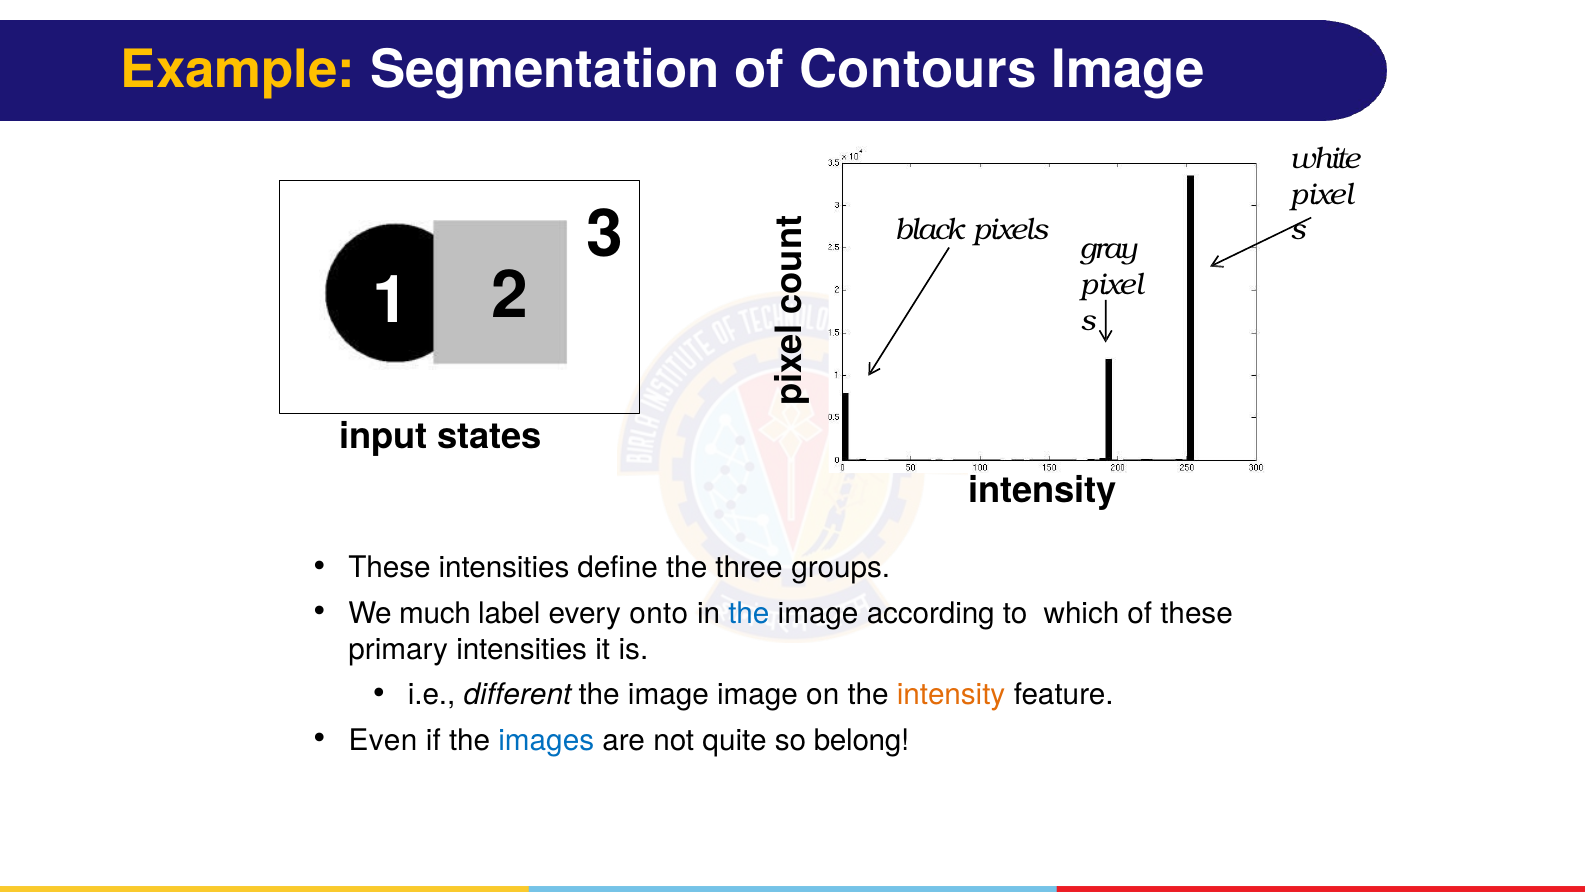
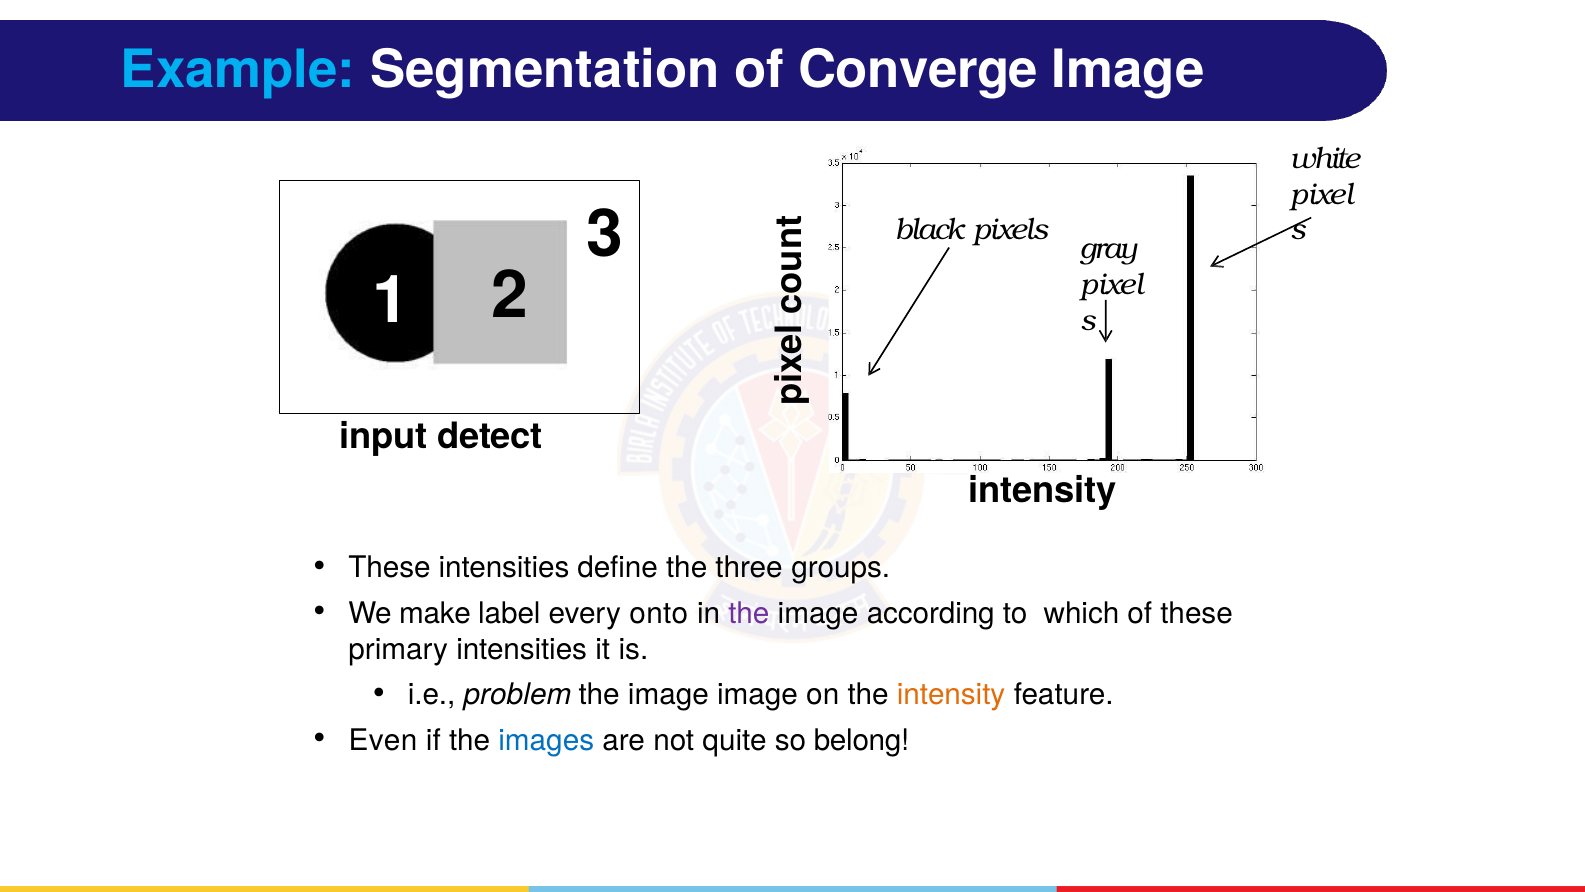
Example colour: yellow -> light blue (238, 70)
Contours: Contours -> Converge (918, 70)
states: states -> detect (490, 437)
much: much -> make (435, 613)
the colour: blue -> purple (749, 613)
different: different -> problem (517, 695)
